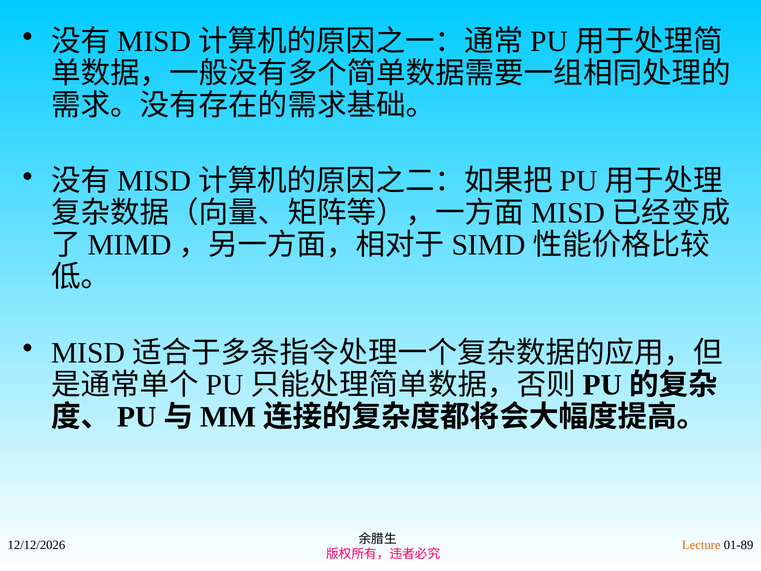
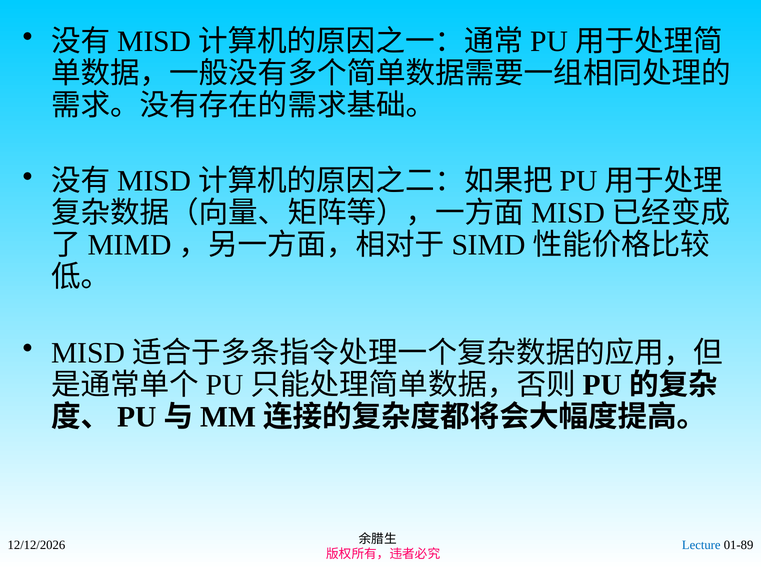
Lecture colour: orange -> blue (701, 545)
